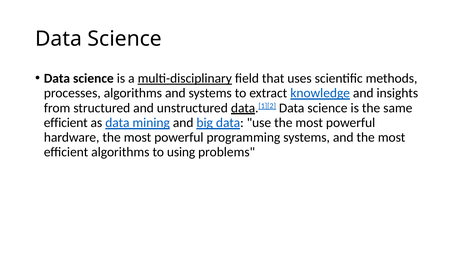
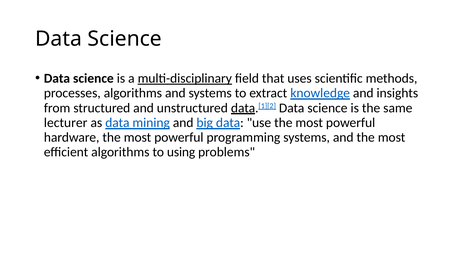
efficient: efficient -> lecturer (66, 123)
